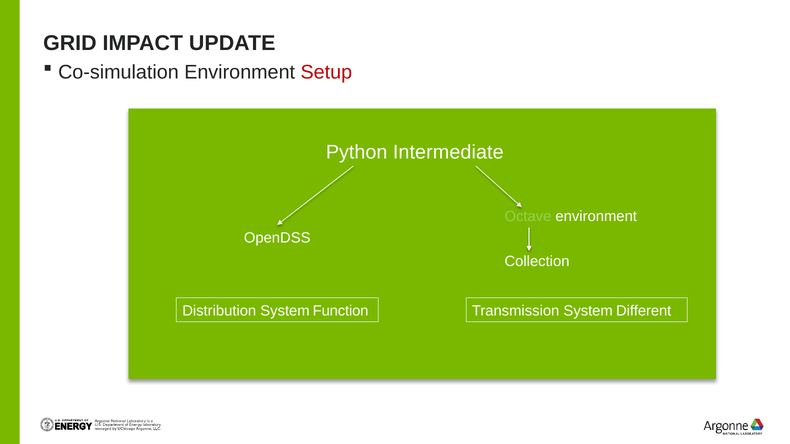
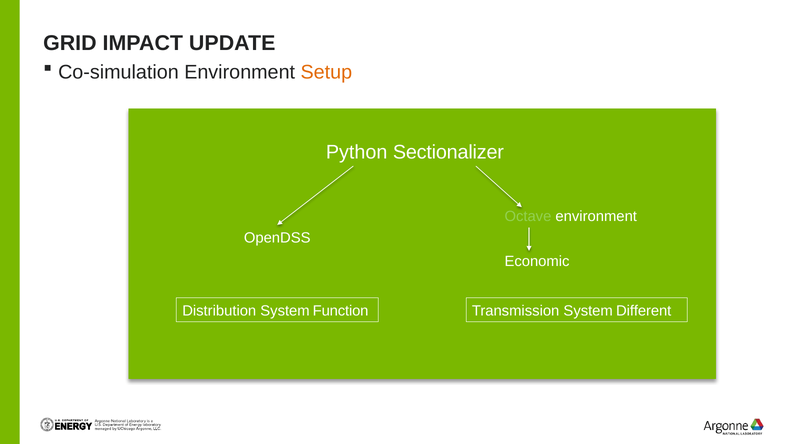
Setup colour: red -> orange (326, 72)
Intermediate: Intermediate -> Sectionalizer (448, 152)
Collection: Collection -> Economic (537, 262)
